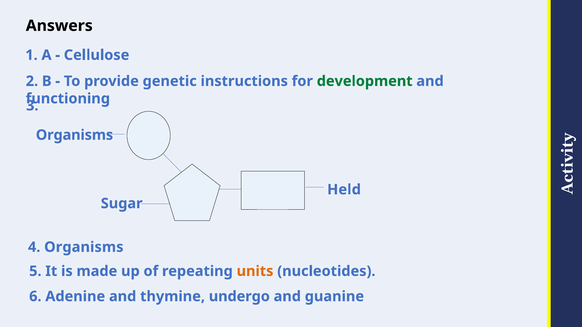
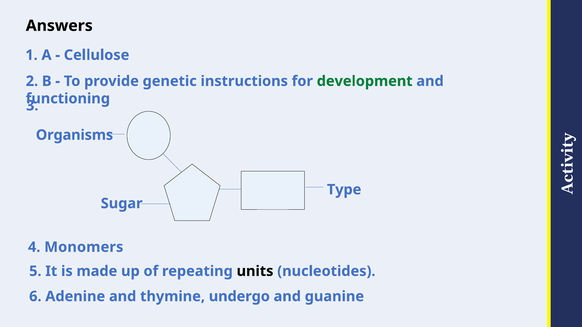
Held: Held -> Type (344, 190)
4 Organisms: Organisms -> Monomers (84, 247)
units colour: orange -> black (255, 271)
